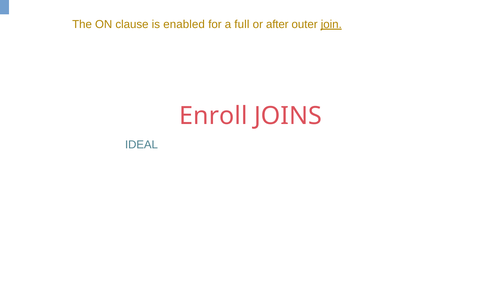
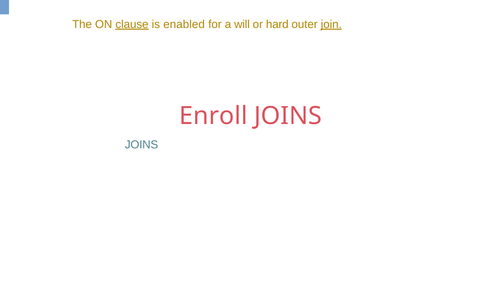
clause underline: none -> present (132, 24)
full: full -> will (242, 24)
after: after -> hard (277, 24)
IDEAL: IDEAL -> JOINS (141, 144)
